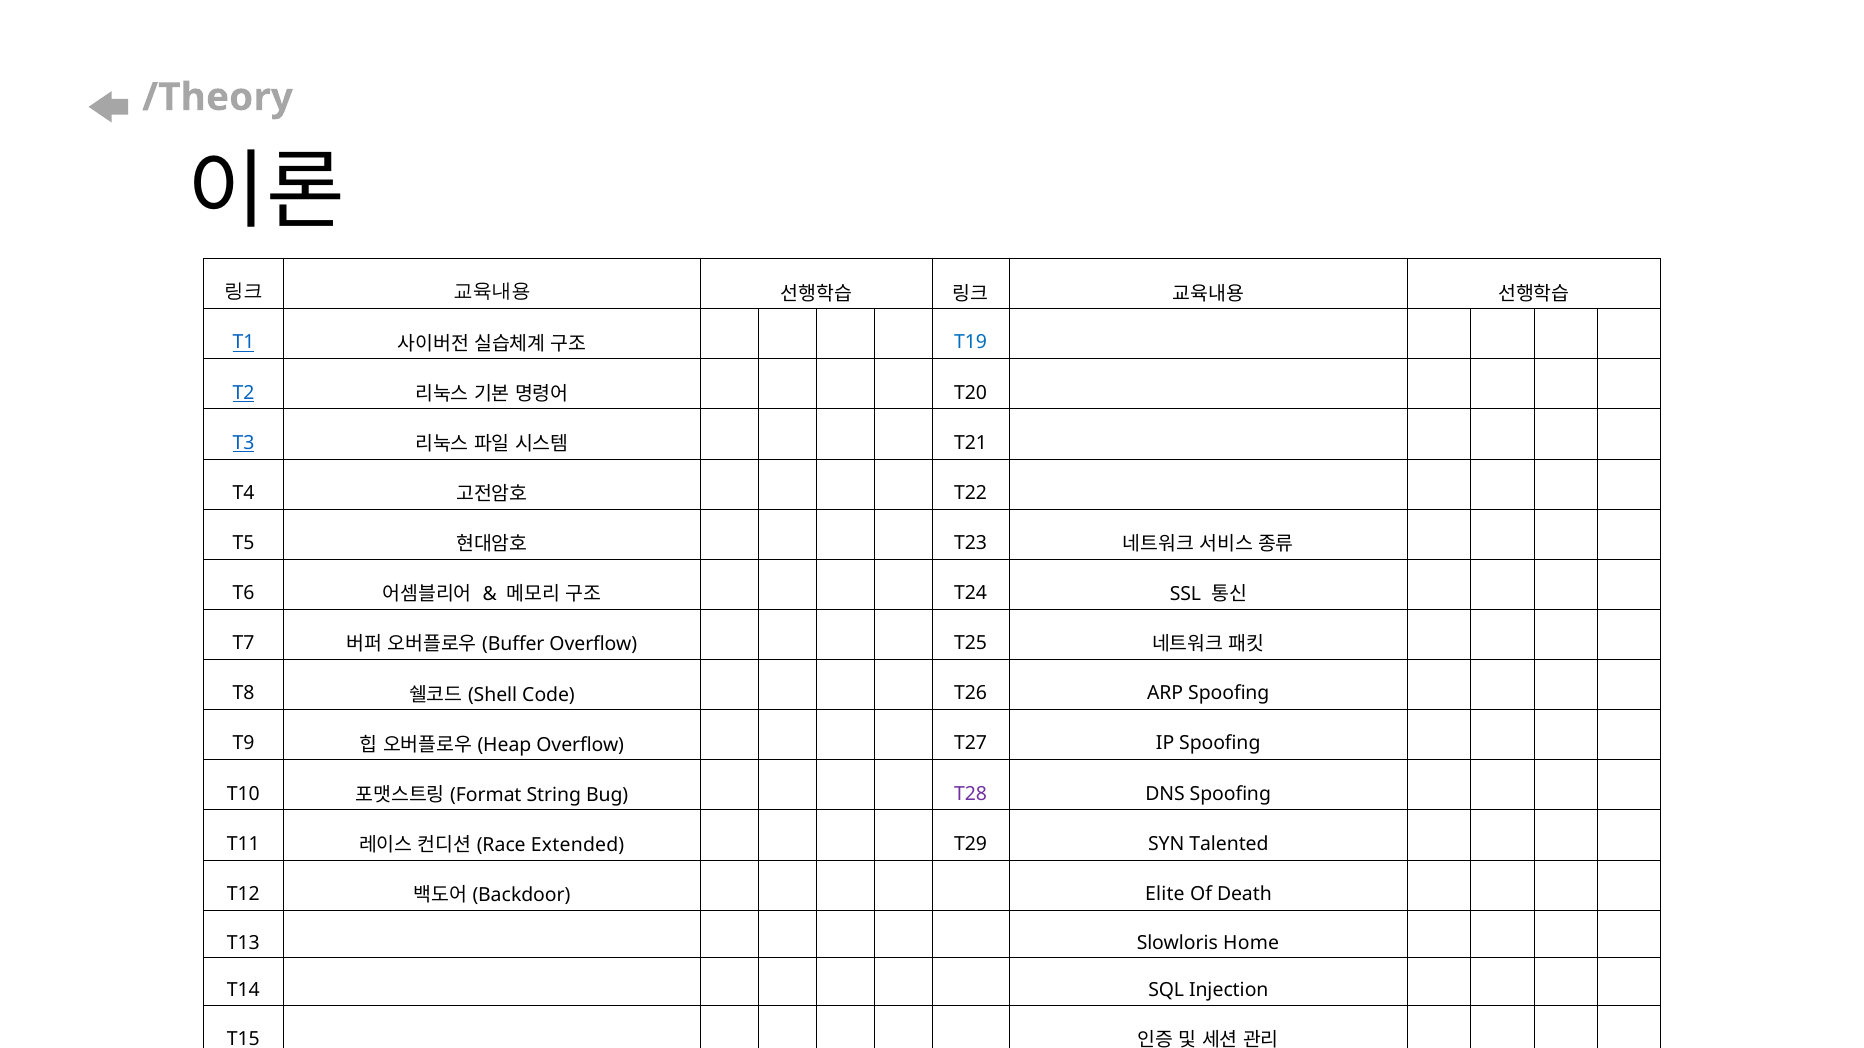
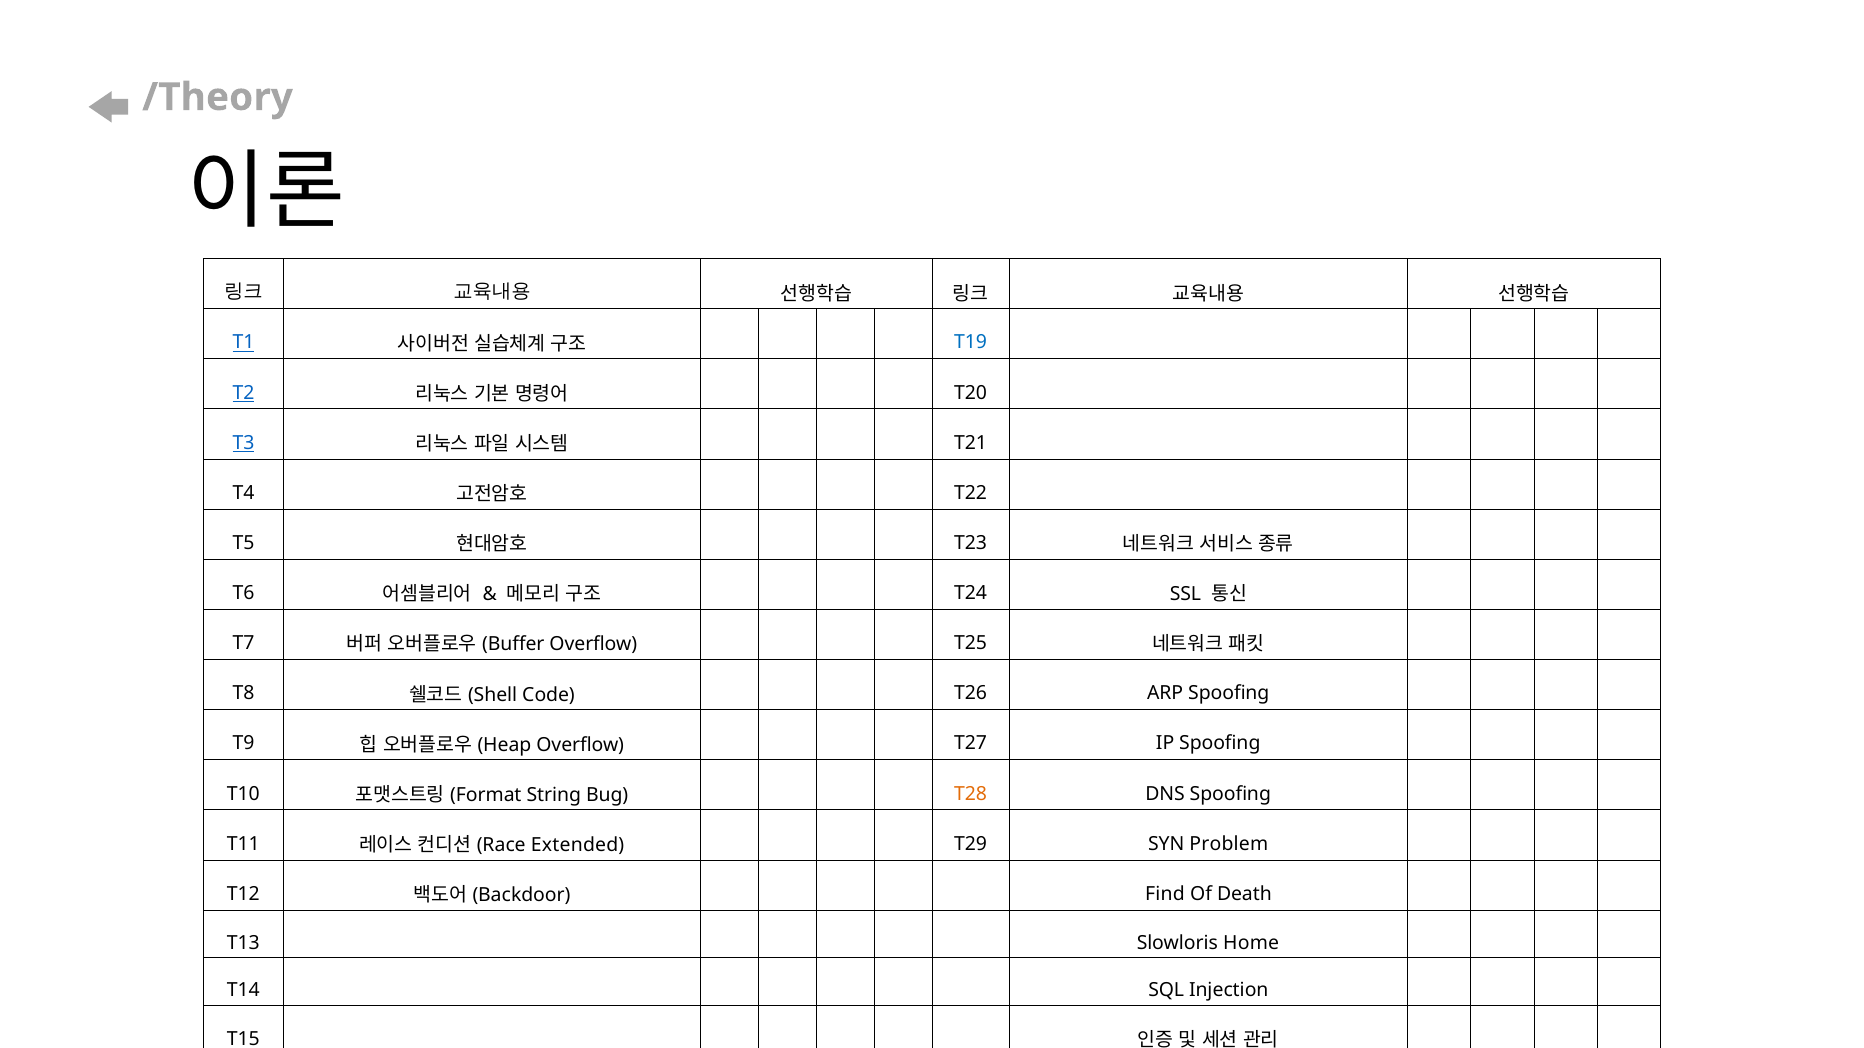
T28 colour: purple -> orange (971, 794)
Talented: Talented -> Problem (1229, 844)
Elite: Elite -> Find (1165, 894)
